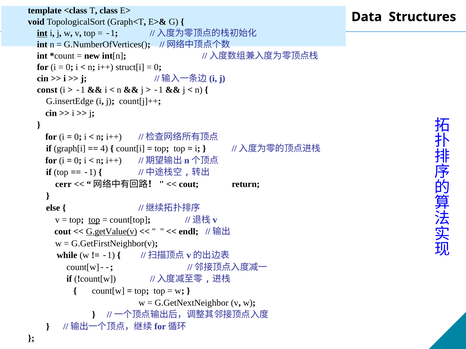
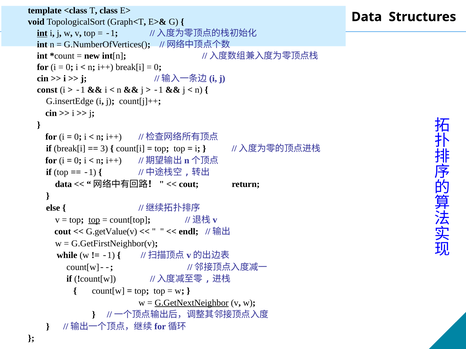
i++ struct[i: struct[i -> break[i (130, 67)
if graph[i: graph[i -> break[i (70, 149)
4: 4 -> 3 (104, 149)
cerr: cerr -> data (63, 184)
G.getValue(v underline: present -> none (112, 232)
G.GetNextNeighbor underline: none -> present (192, 303)
